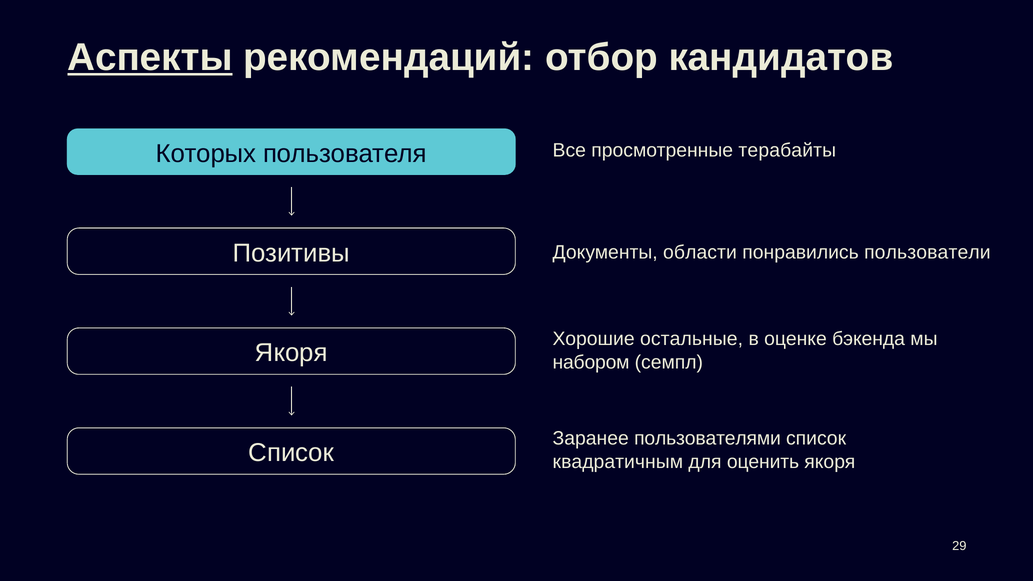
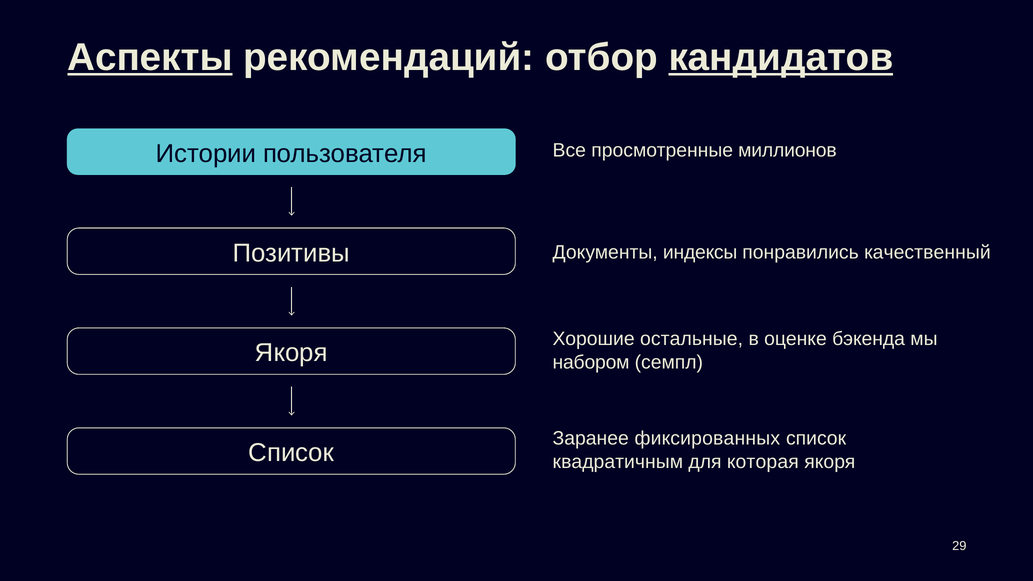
кандидатов underline: none -> present (781, 58)
терабайты: терабайты -> миллионов (787, 150)
Которых: Которых -> Истории (206, 154)
области: области -> индексы (700, 253)
пользователи: пользователи -> качественный (927, 253)
пользователями: пользователями -> фиксированных (707, 439)
оценить: оценить -> которая (763, 462)
